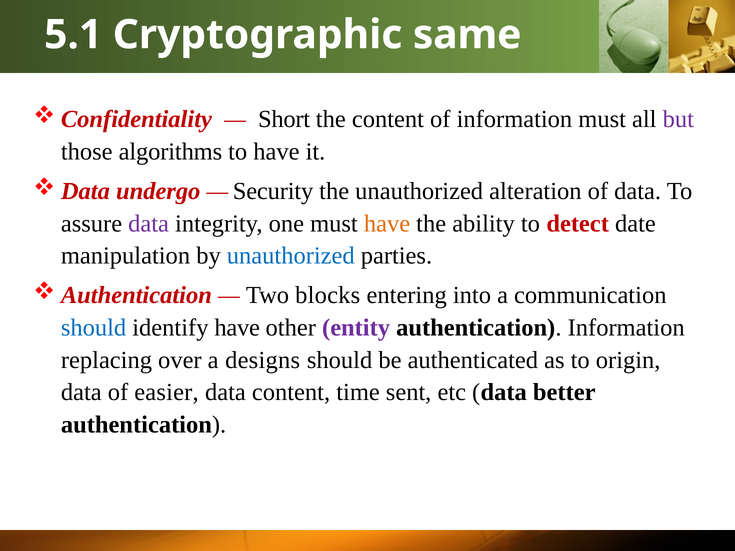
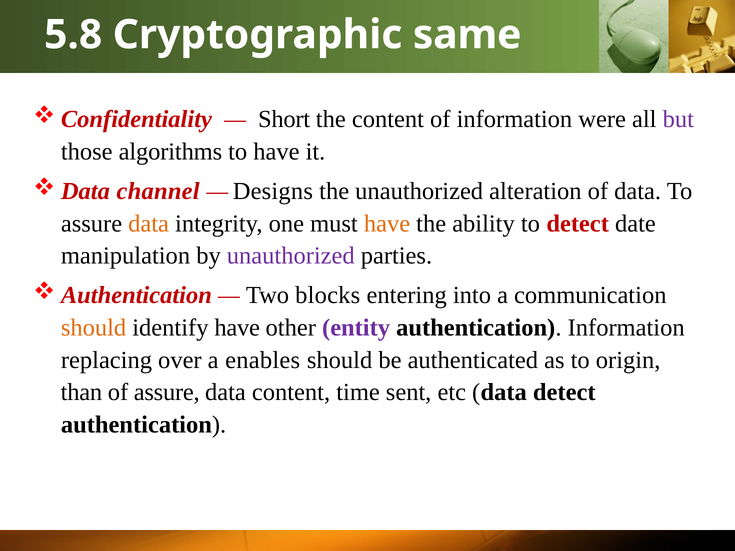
5.1: 5.1 -> 5.8 (73, 35)
information must: must -> were (602, 119)
undergo: undergo -> channel (158, 191)
Security: Security -> Designs (273, 191)
data colour: purple -> orange (149, 224)
unauthorized colour: blue -> purple (291, 256)
should colour: blue -> orange (94, 328)
designs: designs -> enables (263, 360)
data: data -> than (81, 392)
of easier: easier -> assure (167, 392)
data better: better -> detect (564, 392)
